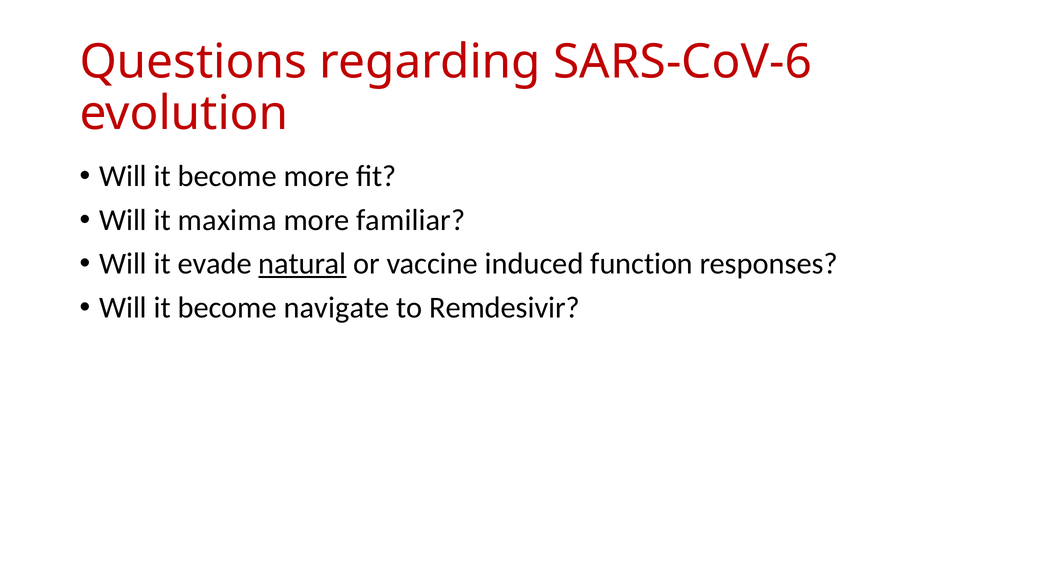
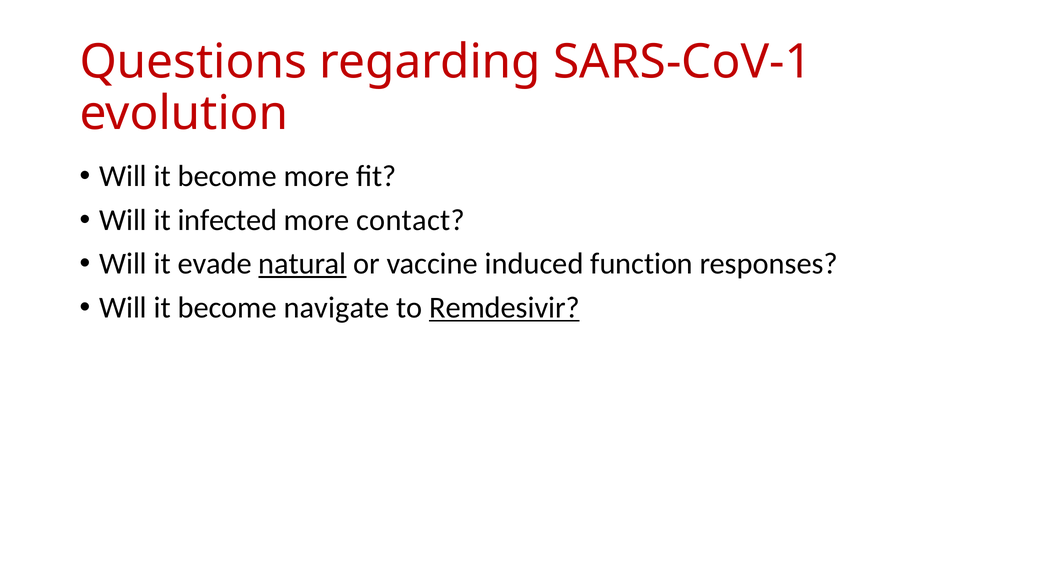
SARS-CoV-6: SARS-CoV-6 -> SARS-CoV-1 (683, 62)
maxima: maxima -> infected (227, 220)
familiar: familiar -> contact (411, 220)
Remdesivir underline: none -> present (504, 308)
